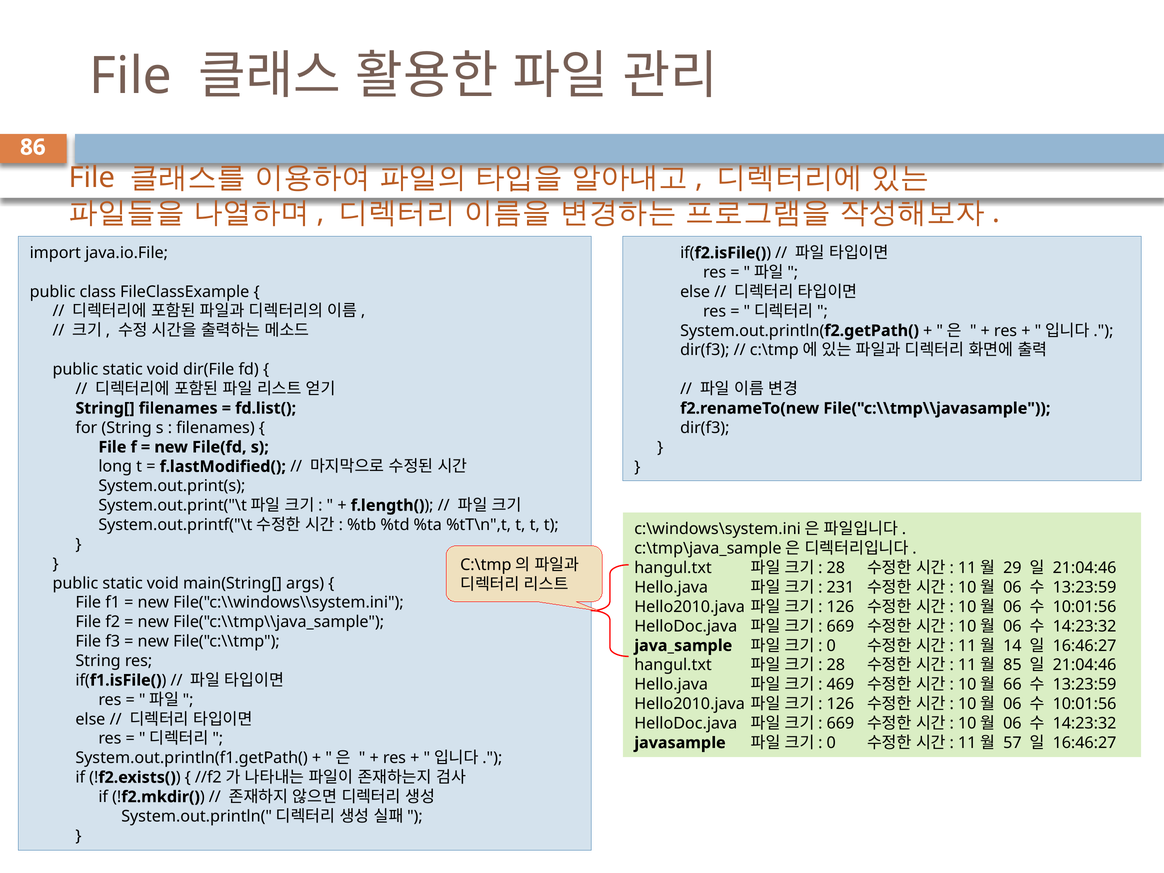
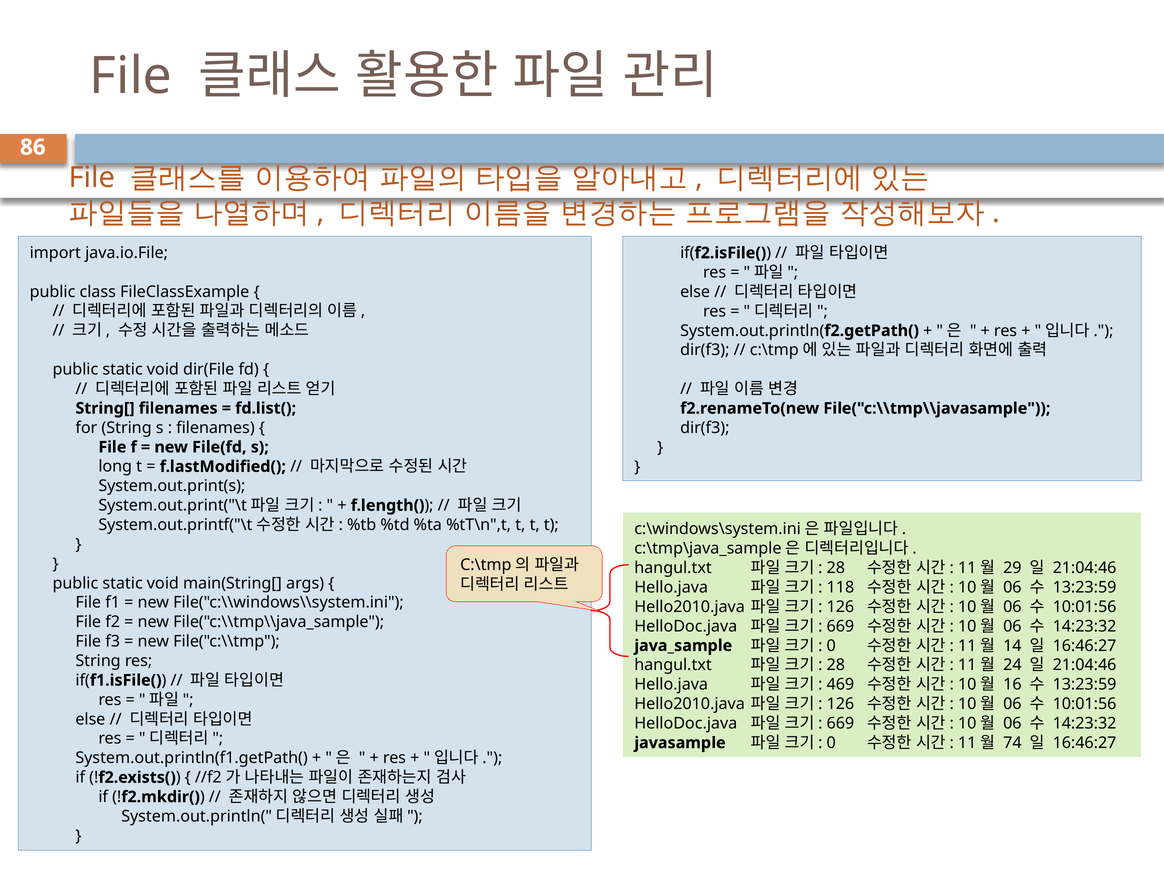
231: 231 -> 118 (840, 587)
85: 85 -> 24 (1012, 665)
66: 66 -> 16 (1012, 685)
57: 57 -> 74 (1012, 743)
